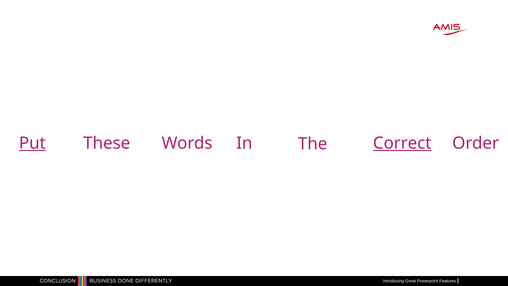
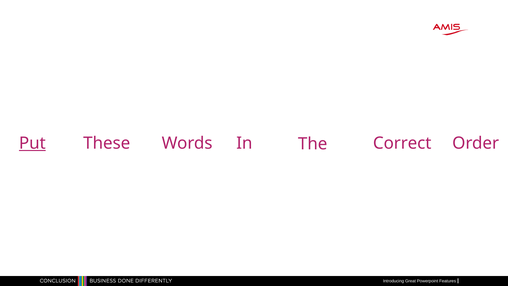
Correct underline: present -> none (402, 143)
